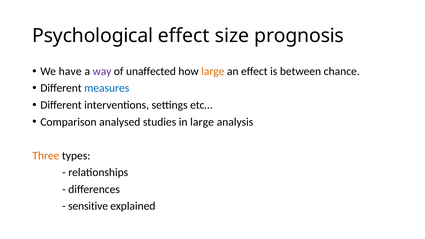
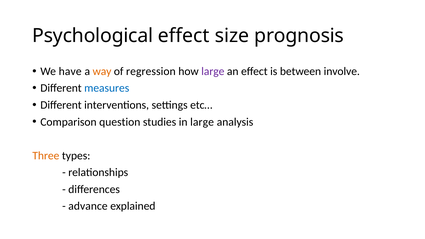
way colour: purple -> orange (102, 71)
unaffected: unaffected -> regression (151, 71)
large colour: orange -> purple (213, 71)
chance: chance -> involve (342, 71)
analysed: analysed -> question (120, 122)
sensitive: sensitive -> advance (88, 206)
